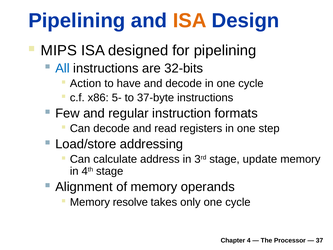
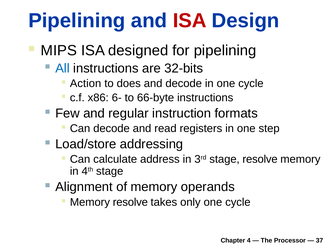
ISA colour: orange -> red (190, 21)
have: have -> does (129, 83)
5-: 5- -> 6- (117, 98)
37-byte: 37-byte -> 66-byte (156, 98)
stage update: update -> resolve (260, 159)
